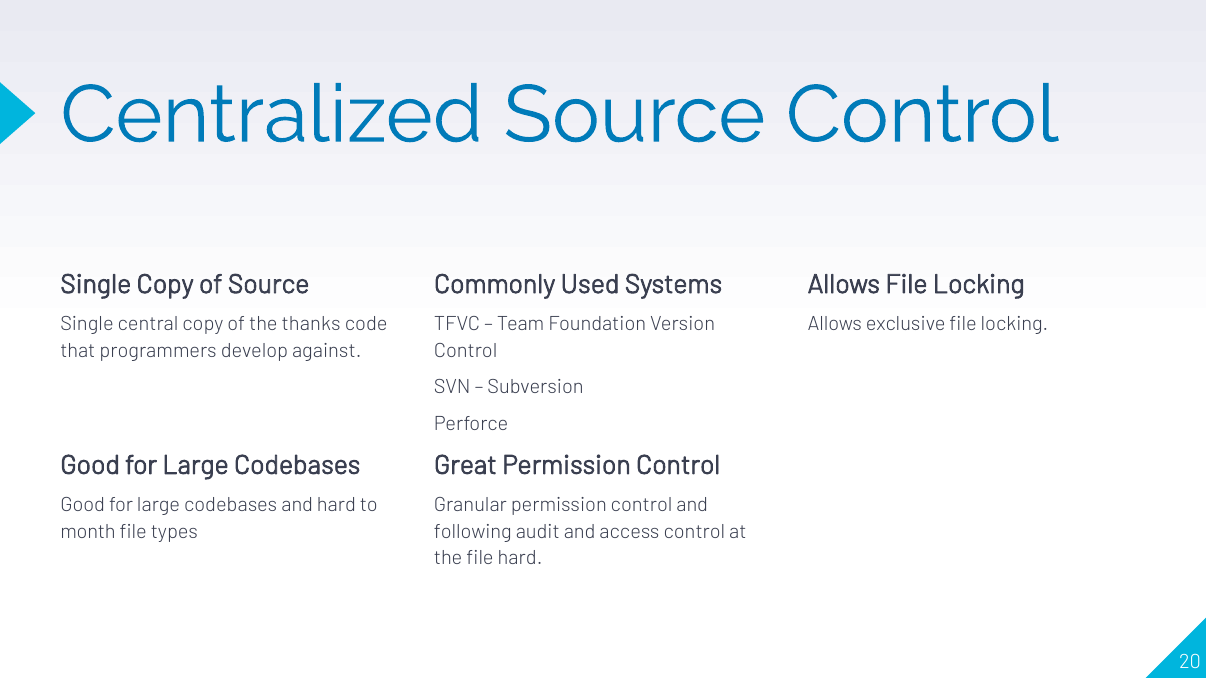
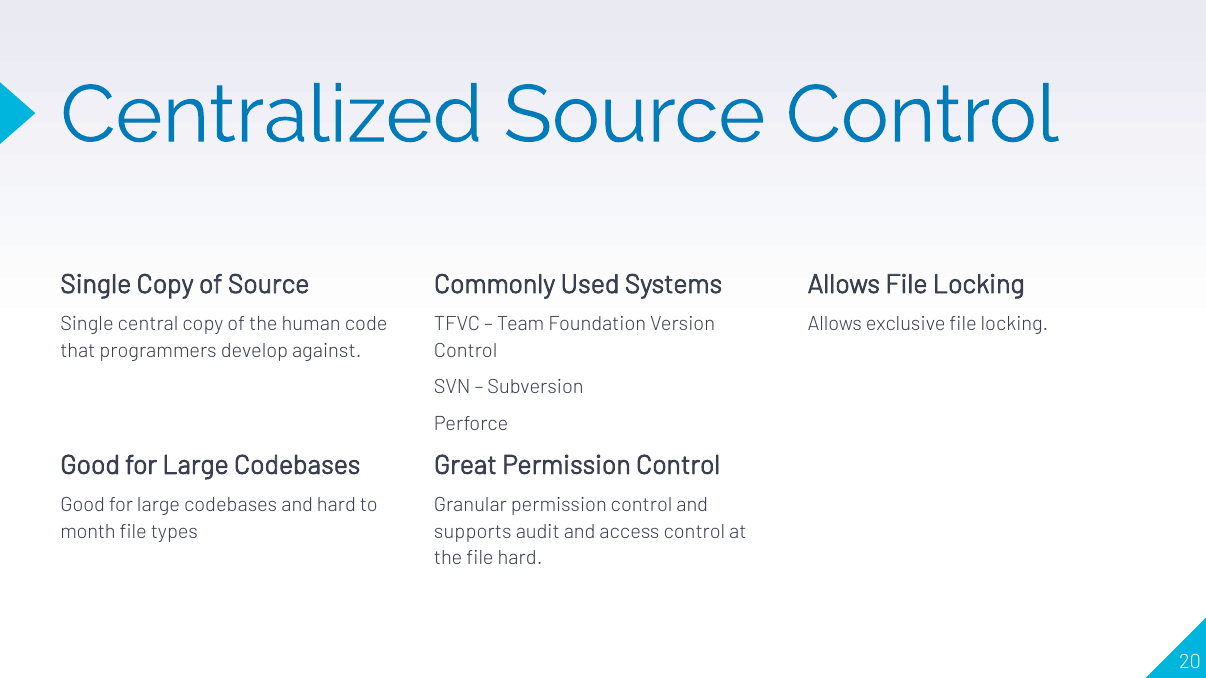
thanks: thanks -> human (311, 324)
following: following -> supports (473, 532)
